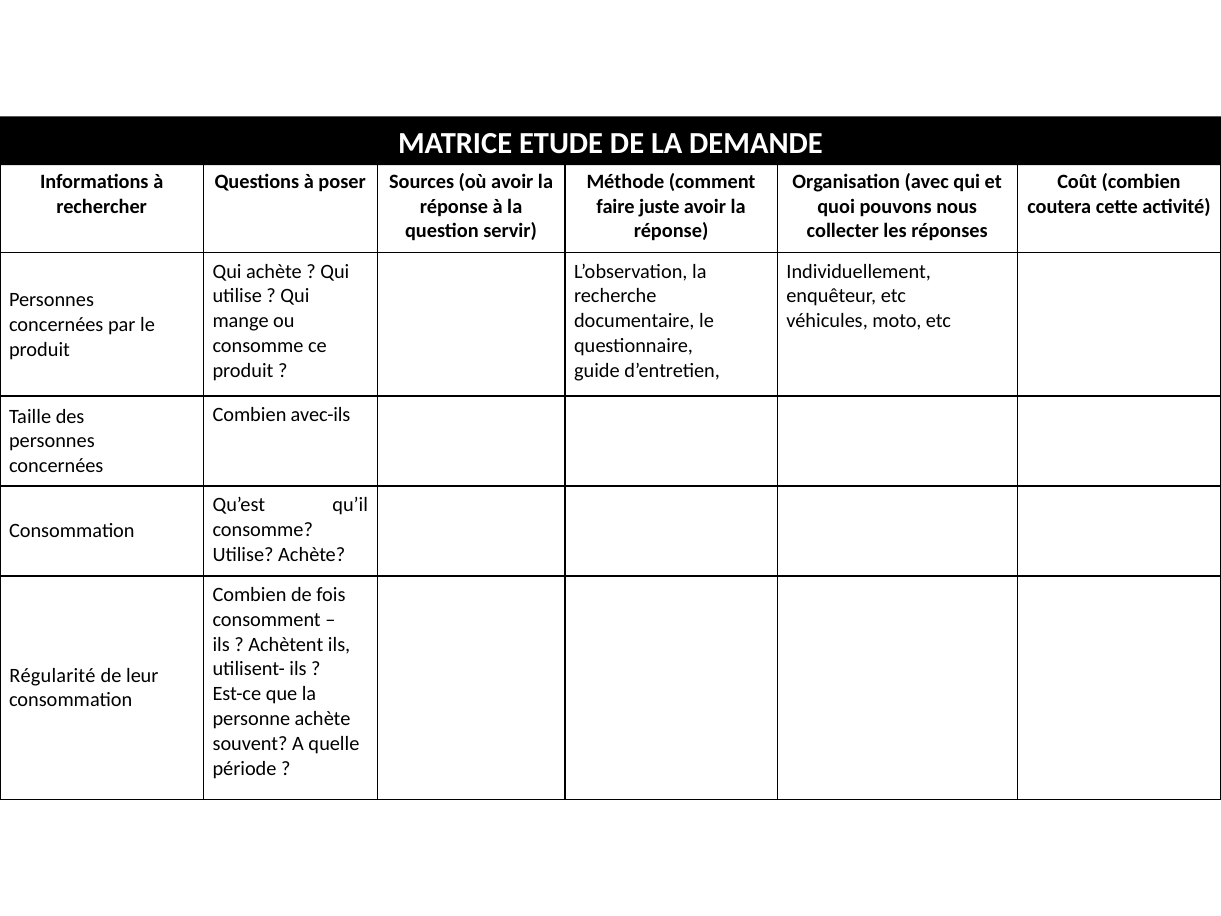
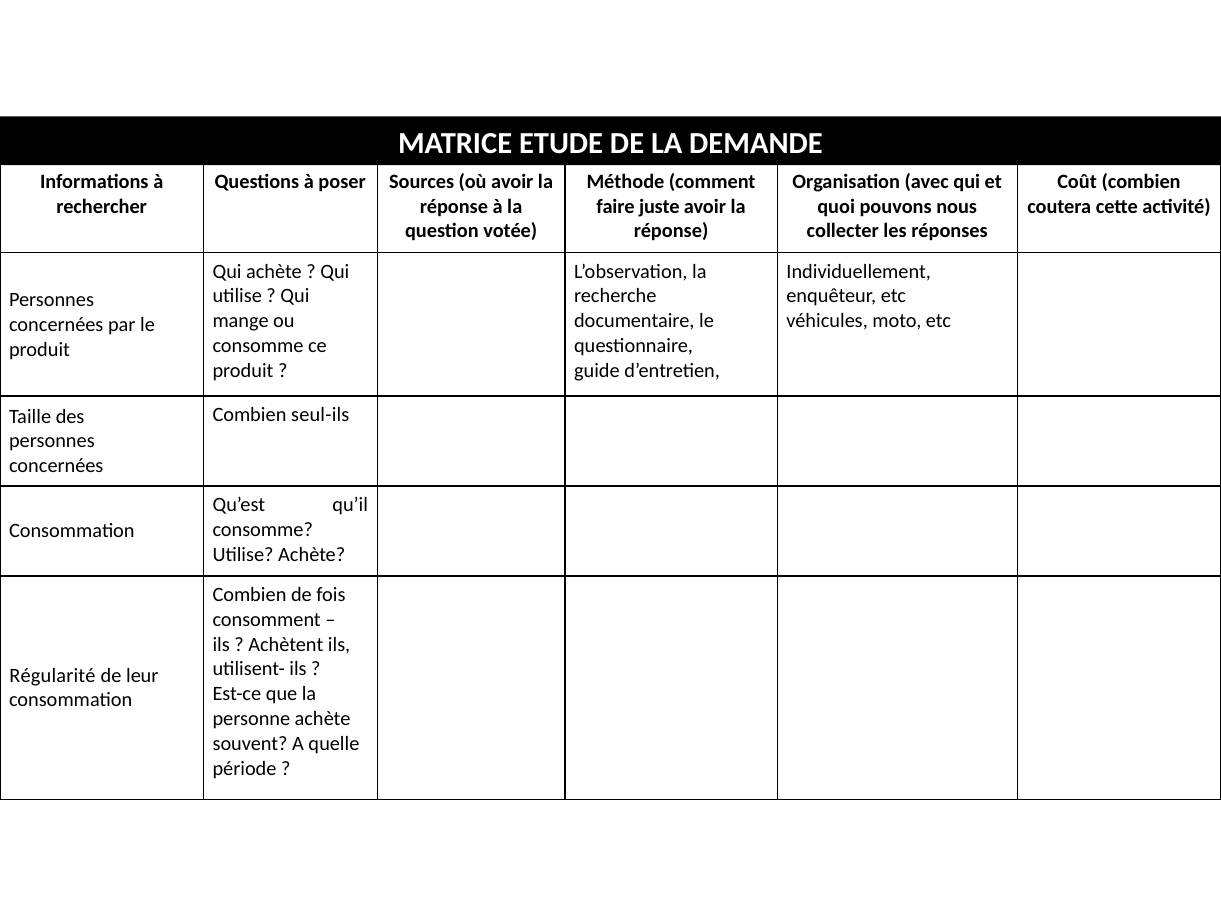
servir: servir -> votée (510, 231)
avec-ils: avec-ils -> seul-ils (320, 415)
